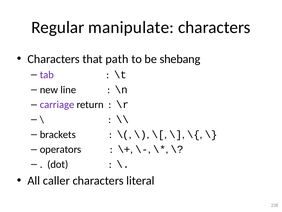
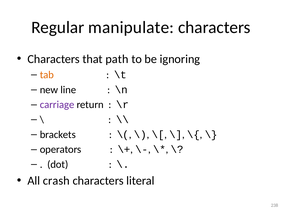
shebang: shebang -> ignoring (180, 59)
tab colour: purple -> orange (47, 75)
caller: caller -> crash (56, 180)
